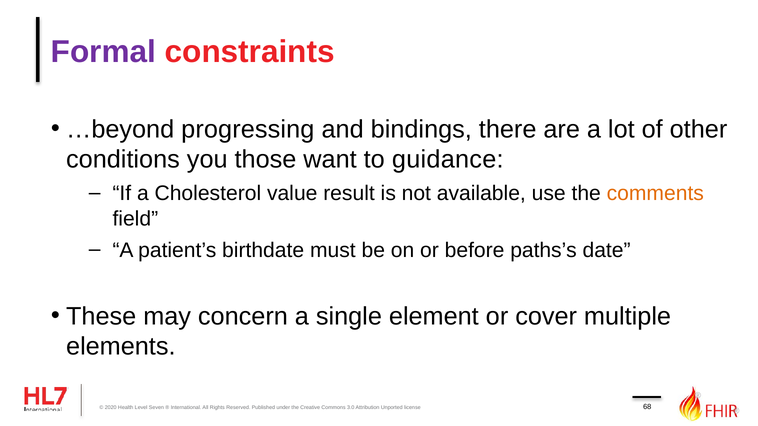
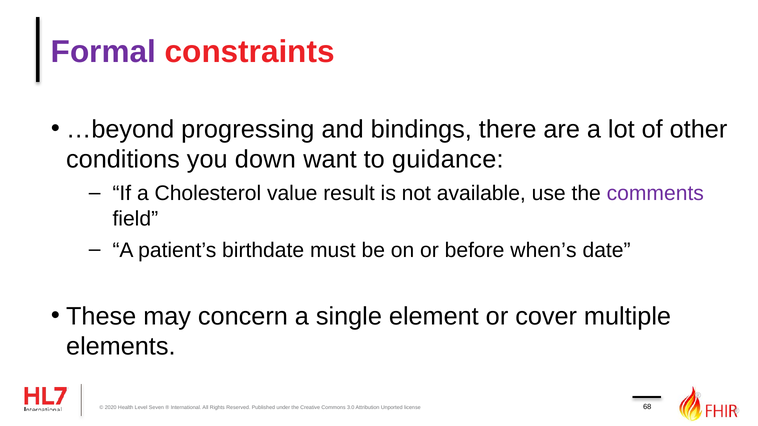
those: those -> down (265, 160)
comments colour: orange -> purple (655, 194)
paths’s: paths’s -> when’s (543, 250)
